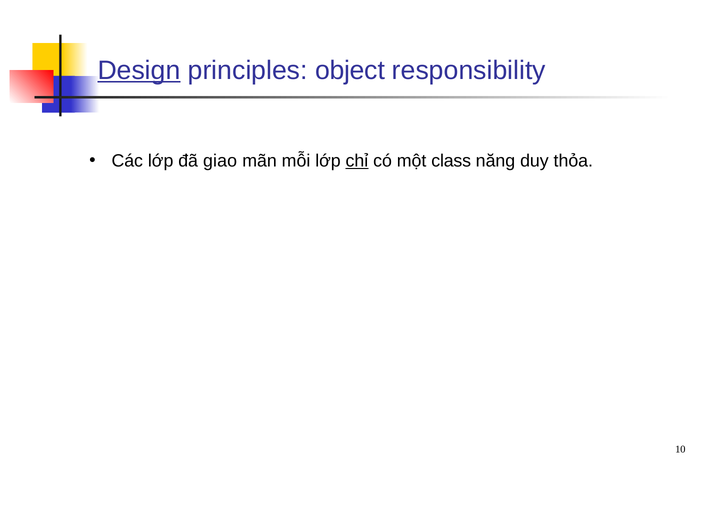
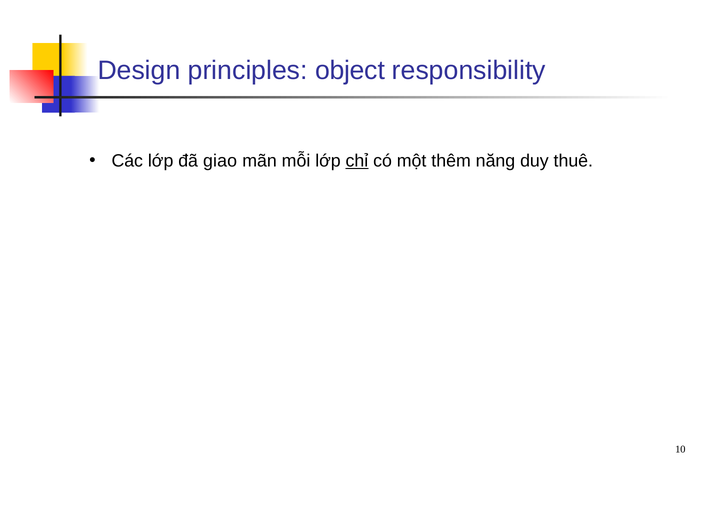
Design underline: present -> none (139, 70)
class: class -> thêm (451, 161)
thỏa: thỏa -> thuê (573, 161)
